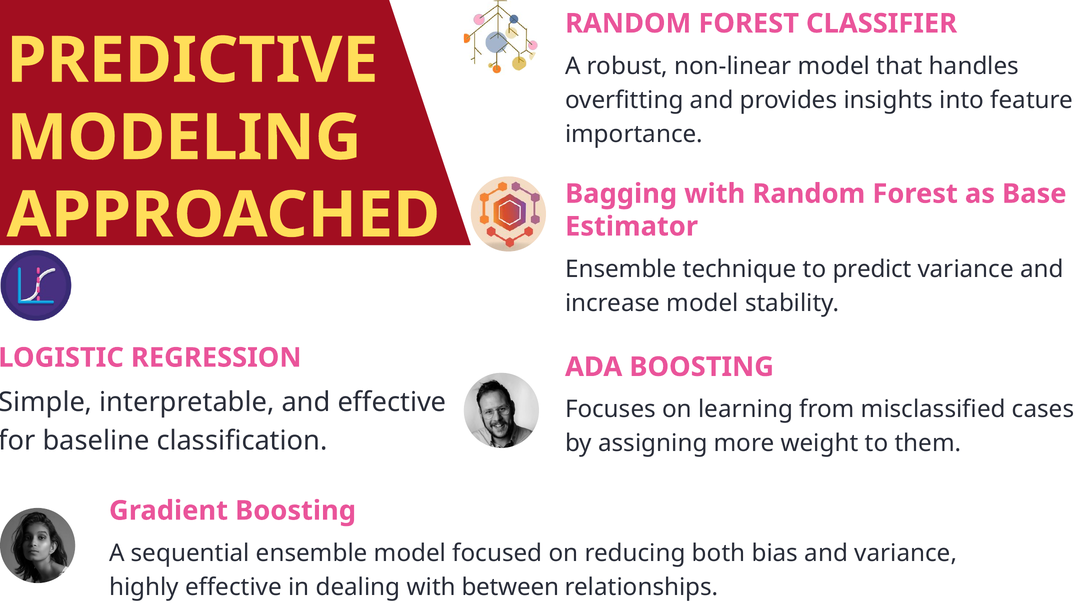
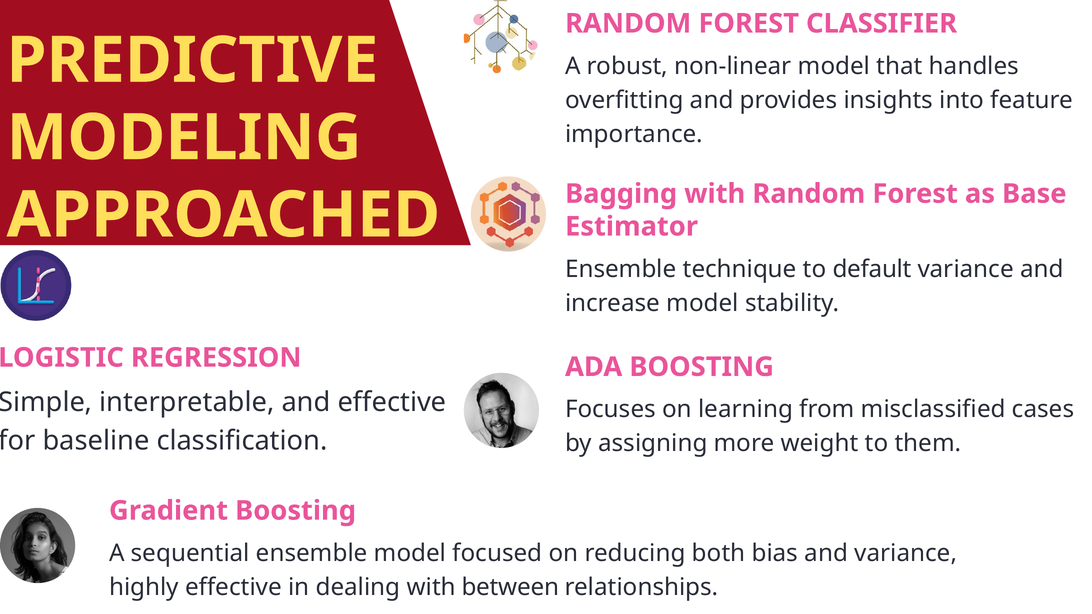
predict: predict -> default (872, 269)
